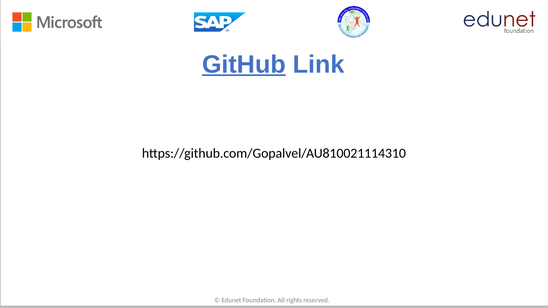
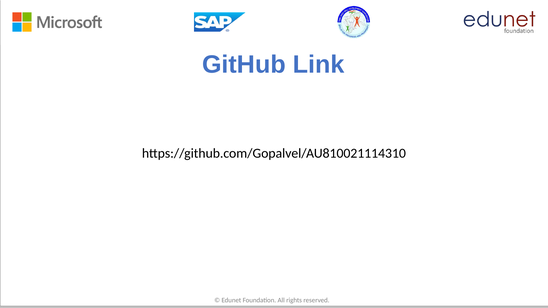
GitHub underline: present -> none (244, 64)
